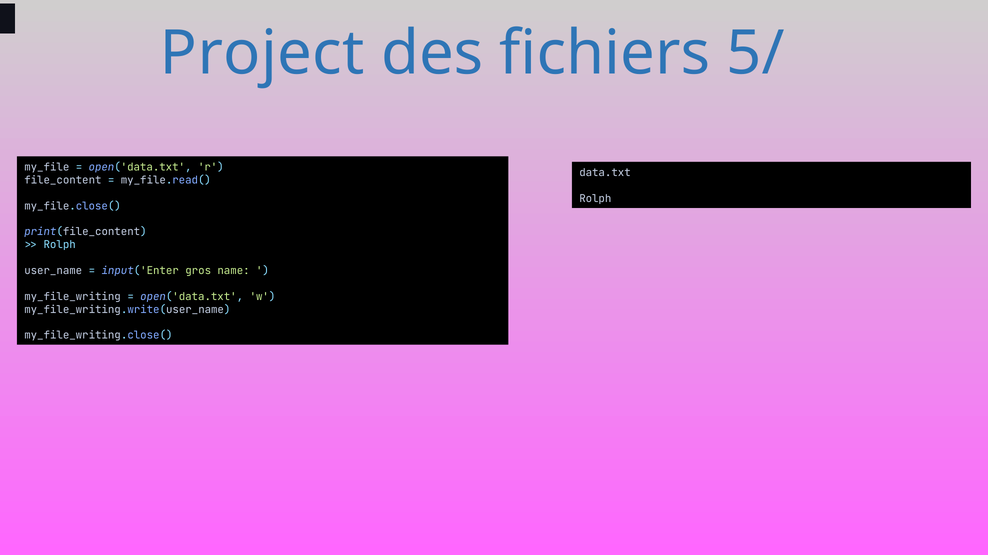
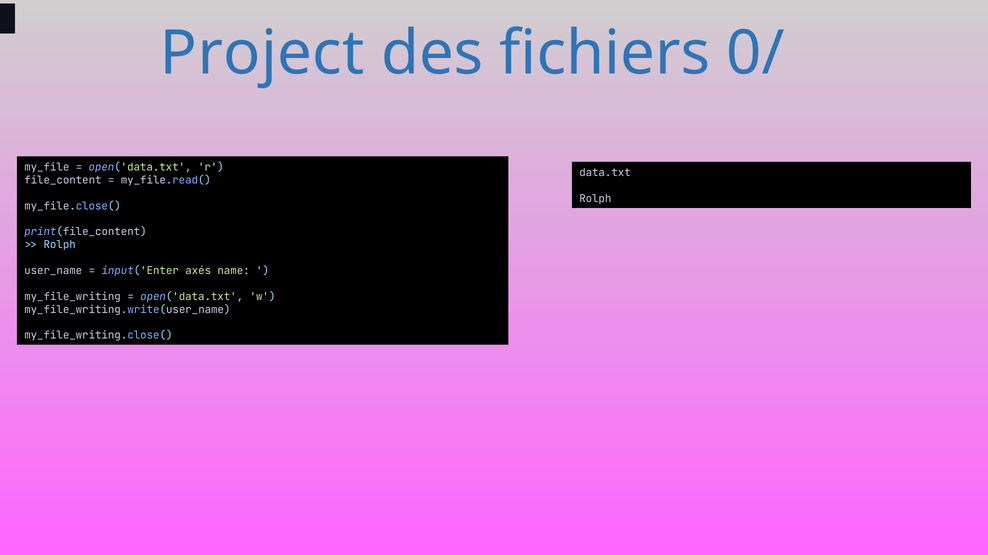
5/: 5/ -> 0/ (755, 53)
gros: gros -> axés (198, 271)
